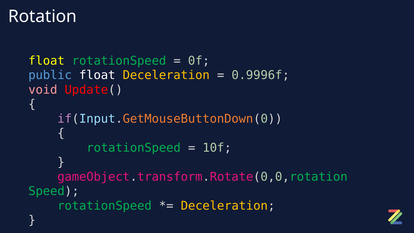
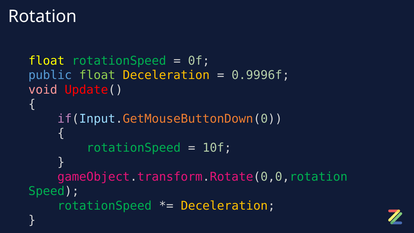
float colour: white -> light green (97, 75)
